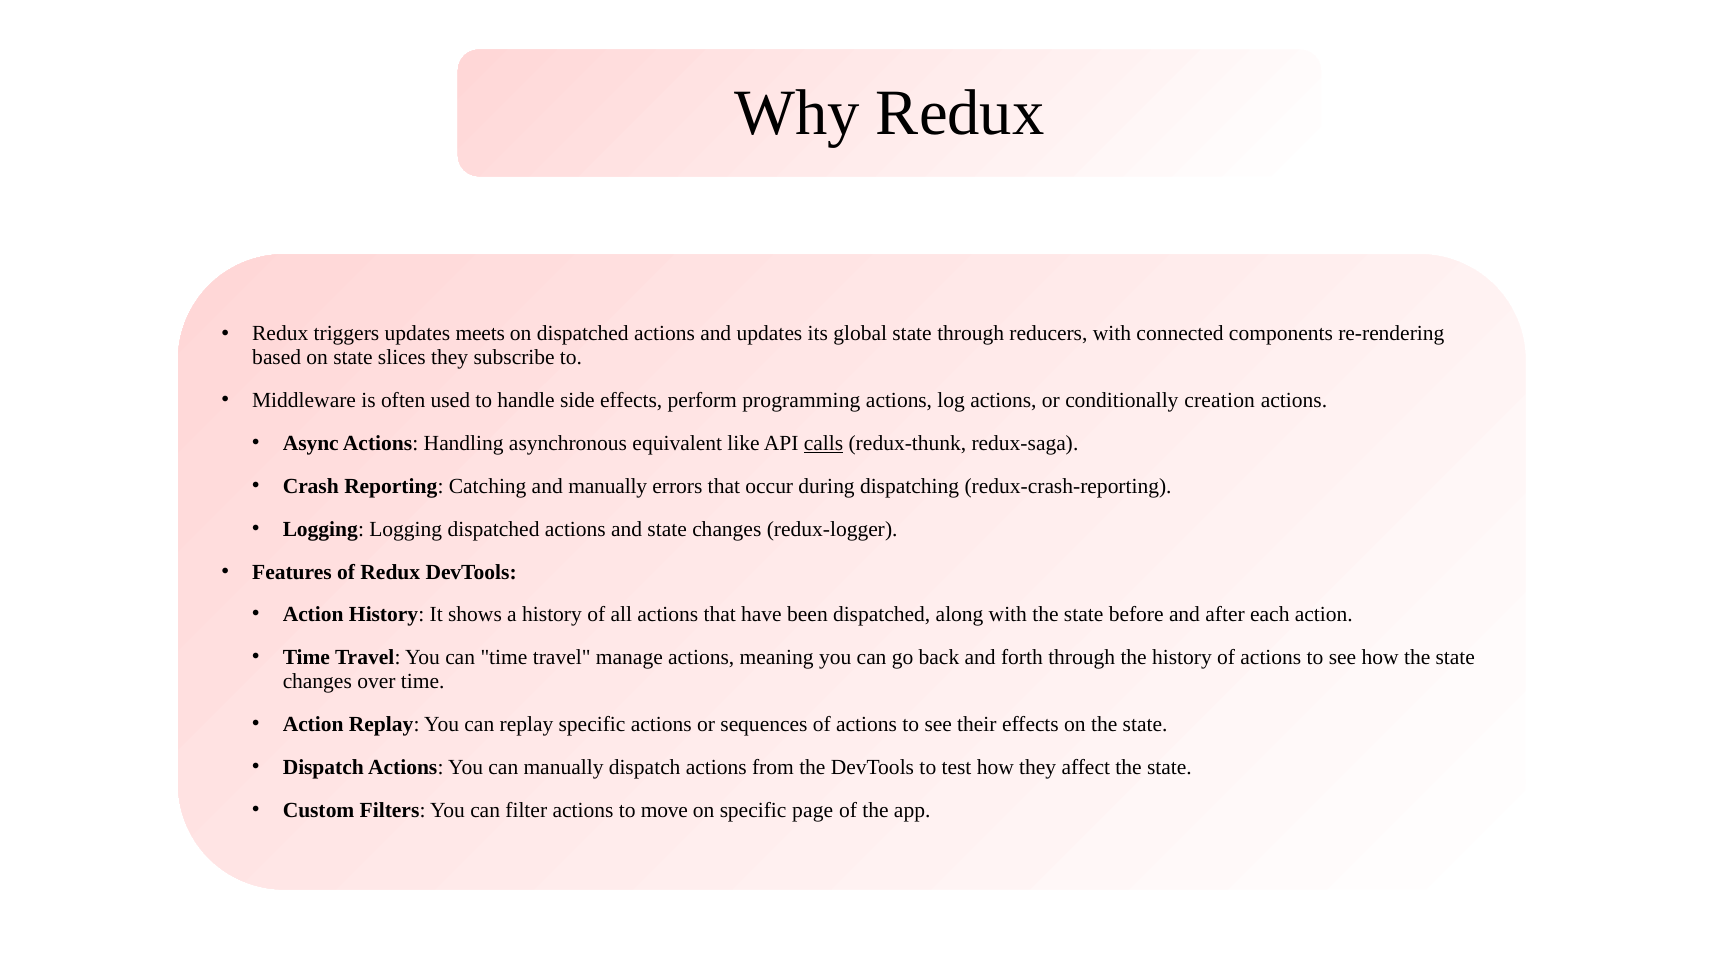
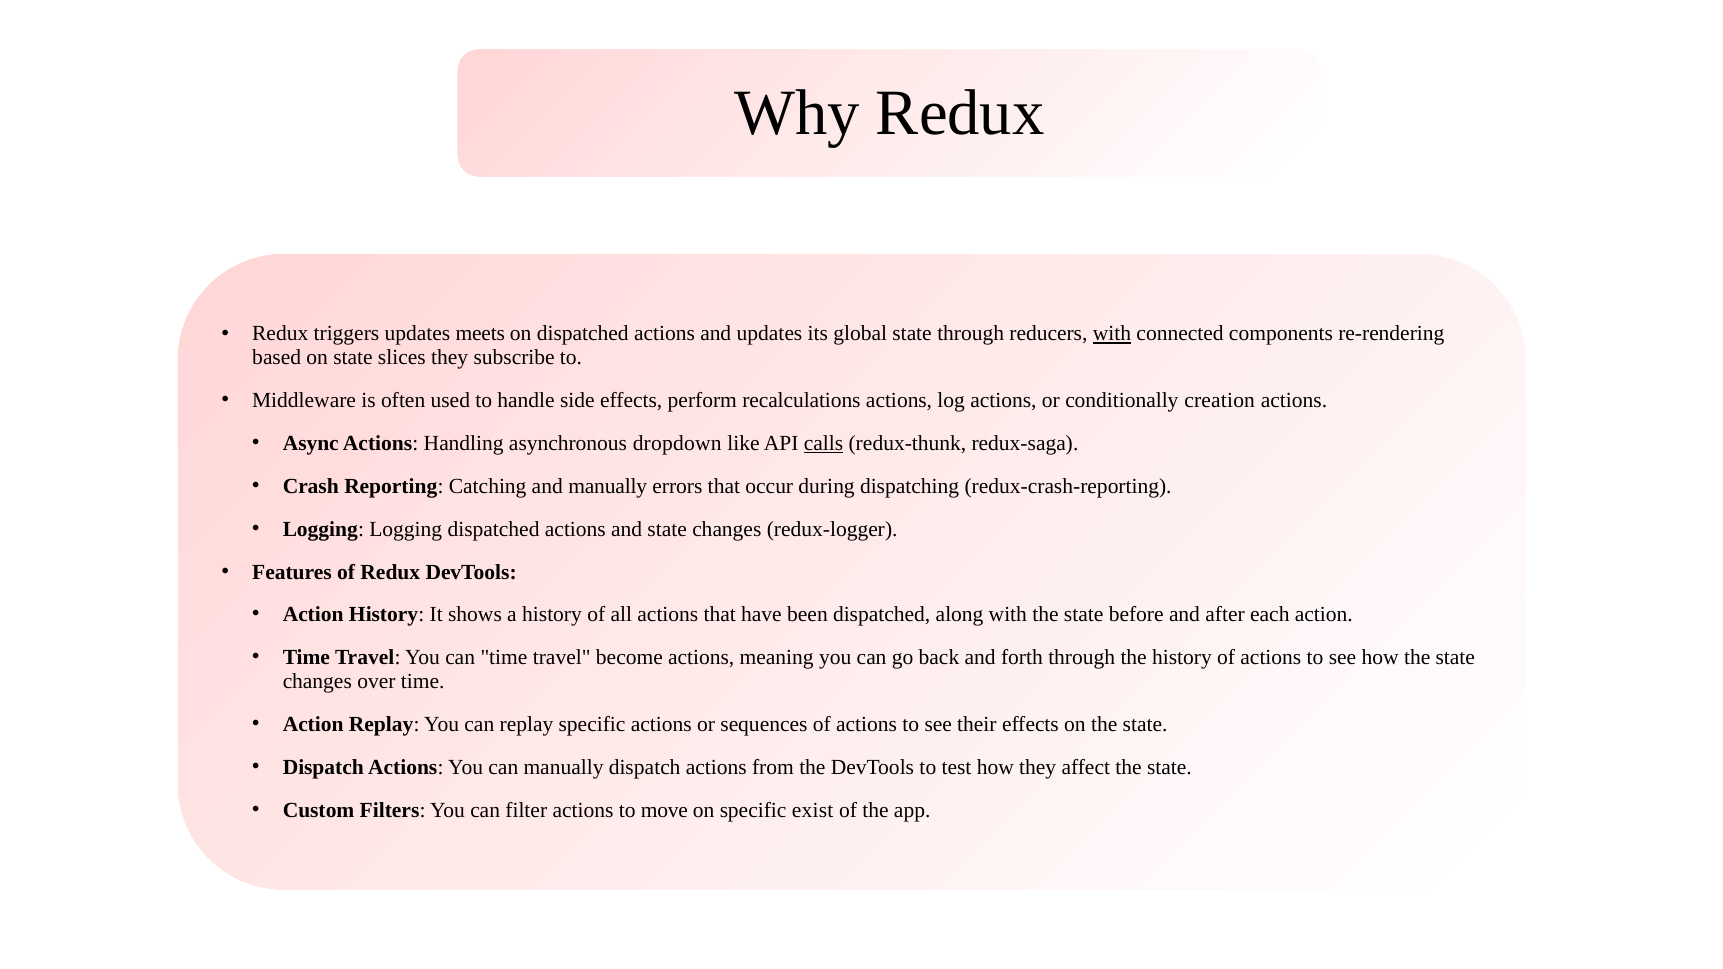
with underline: none -> present (1112, 334)
programming: programming -> recalculations (801, 401)
equivalent: equivalent -> dropdown (677, 444)
manage: manage -> become (629, 658)
page: page -> exist (813, 810)
